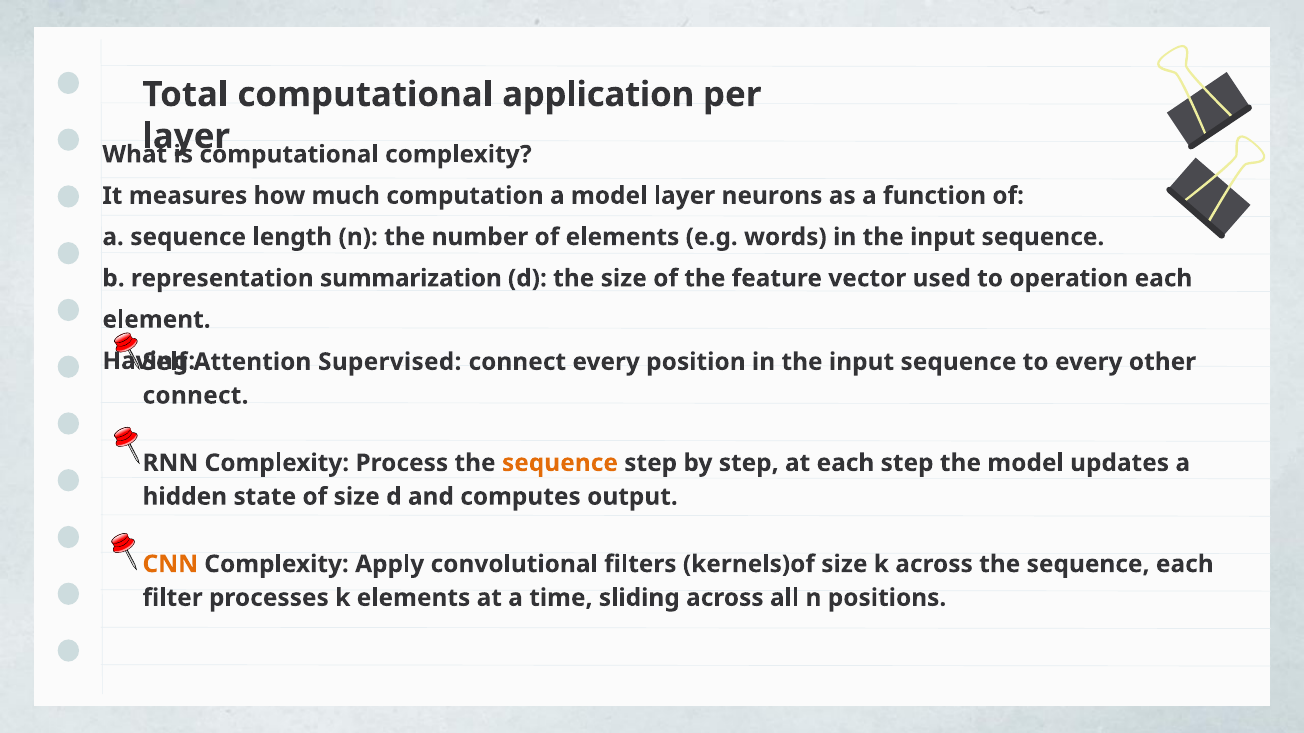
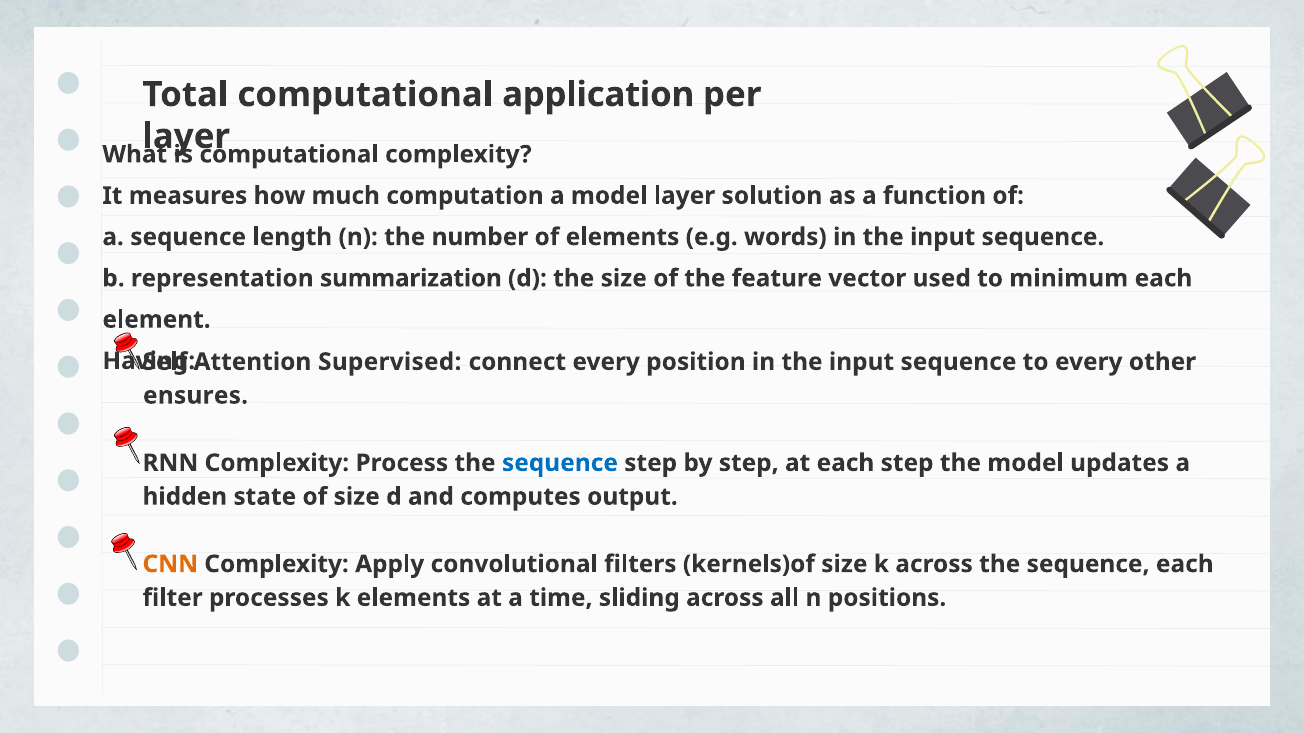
neurons: neurons -> solution (772, 196)
operation: operation -> minimum (1069, 278)
connect: connect -> ensures (195, 396)
sequence colour: orange -> blue (560, 463)
